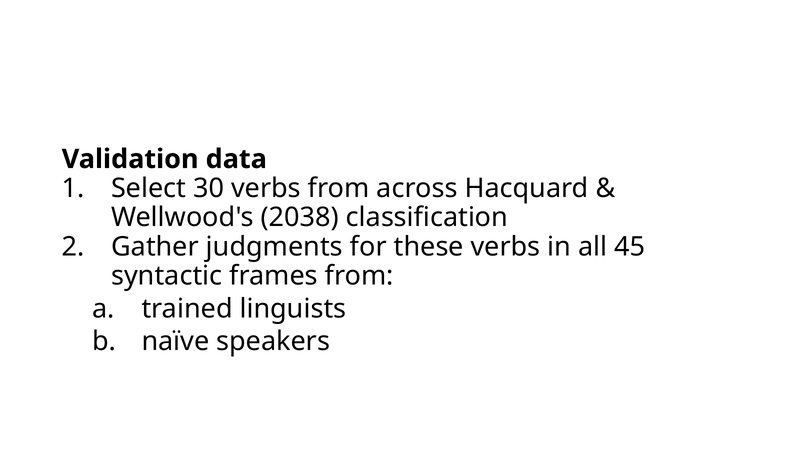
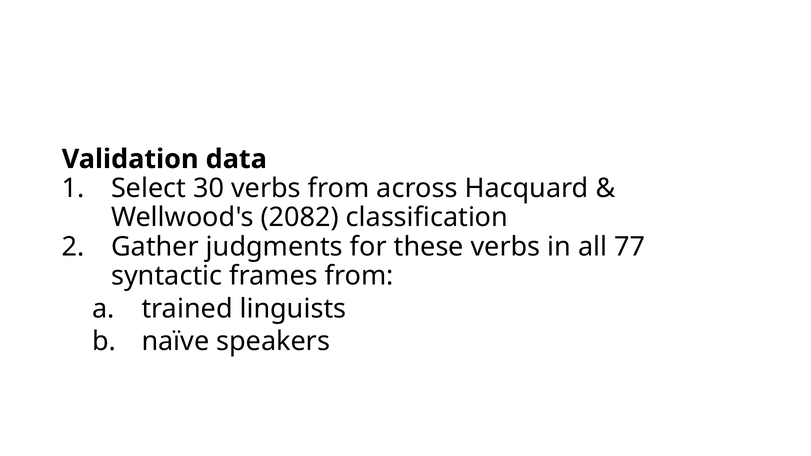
2038: 2038 -> 2082 (300, 218)
45: 45 -> 77 (630, 247)
